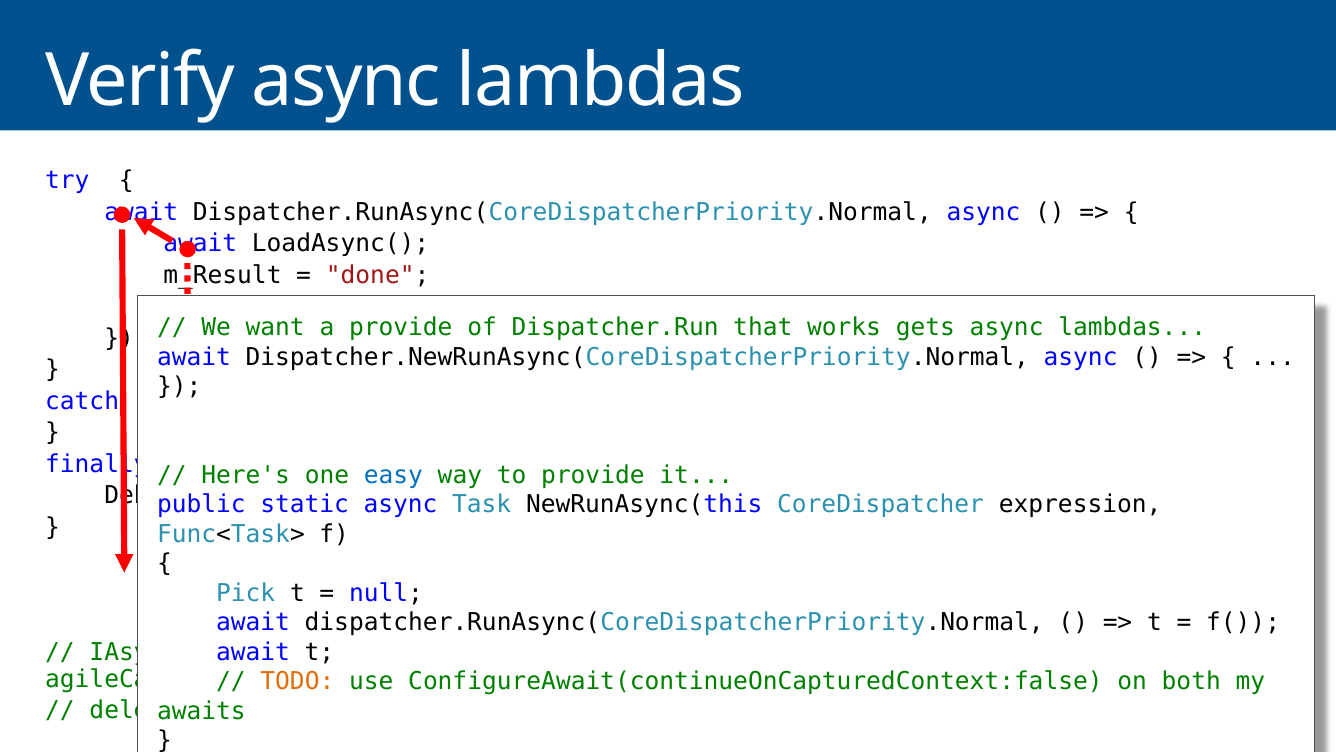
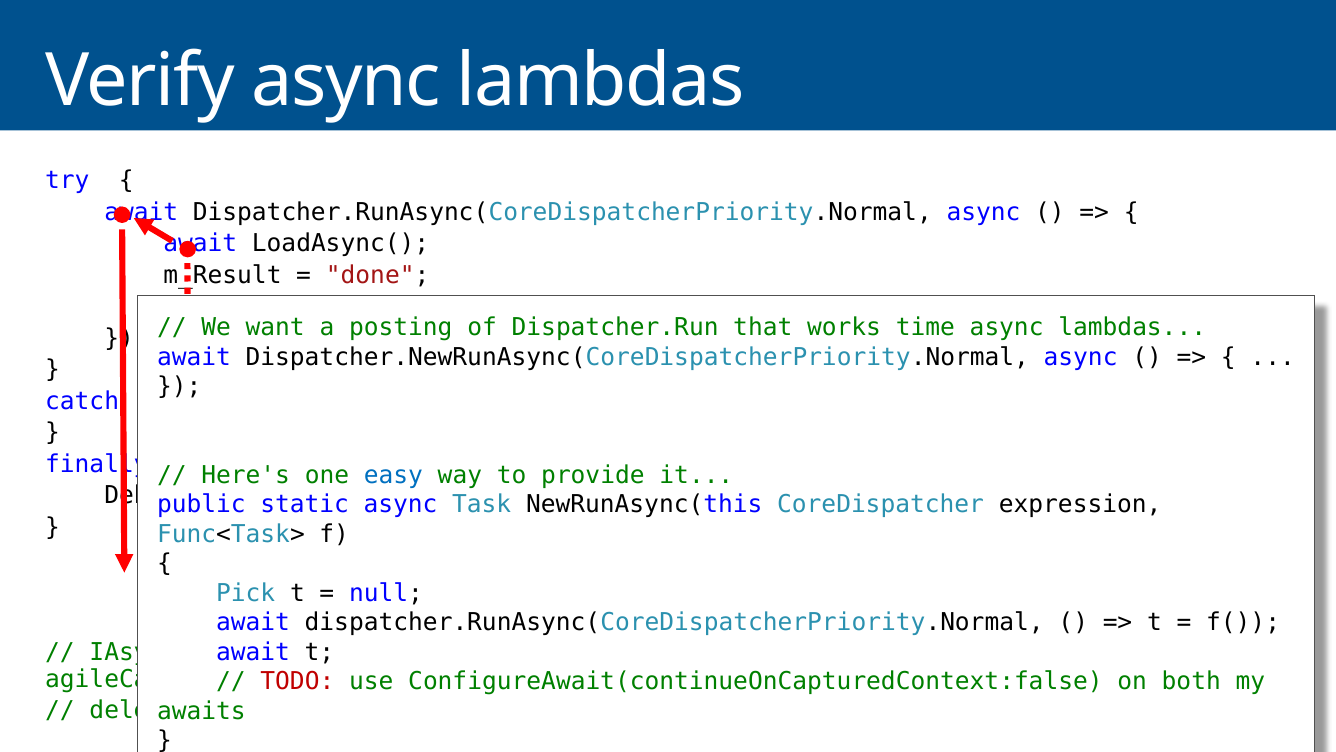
a provide: provide -> posting (401, 327)
gets: gets -> time (925, 327)
TODO colour: orange -> red (297, 681)
